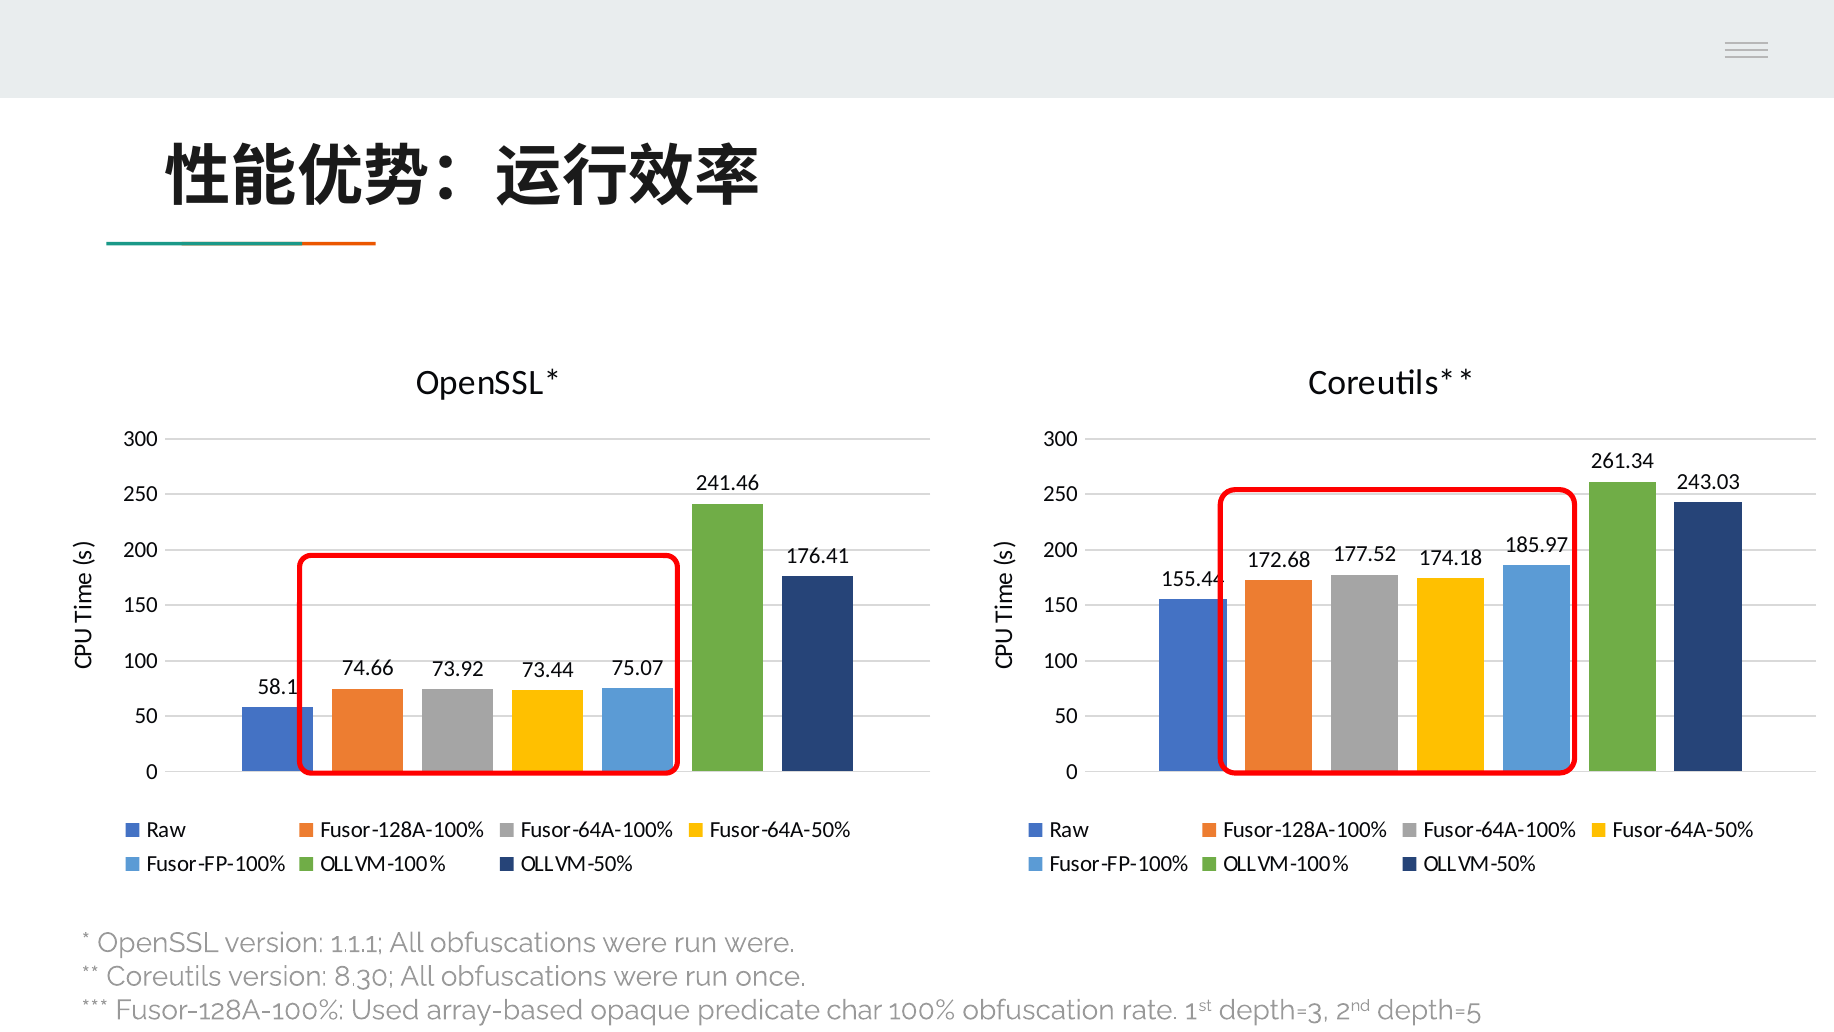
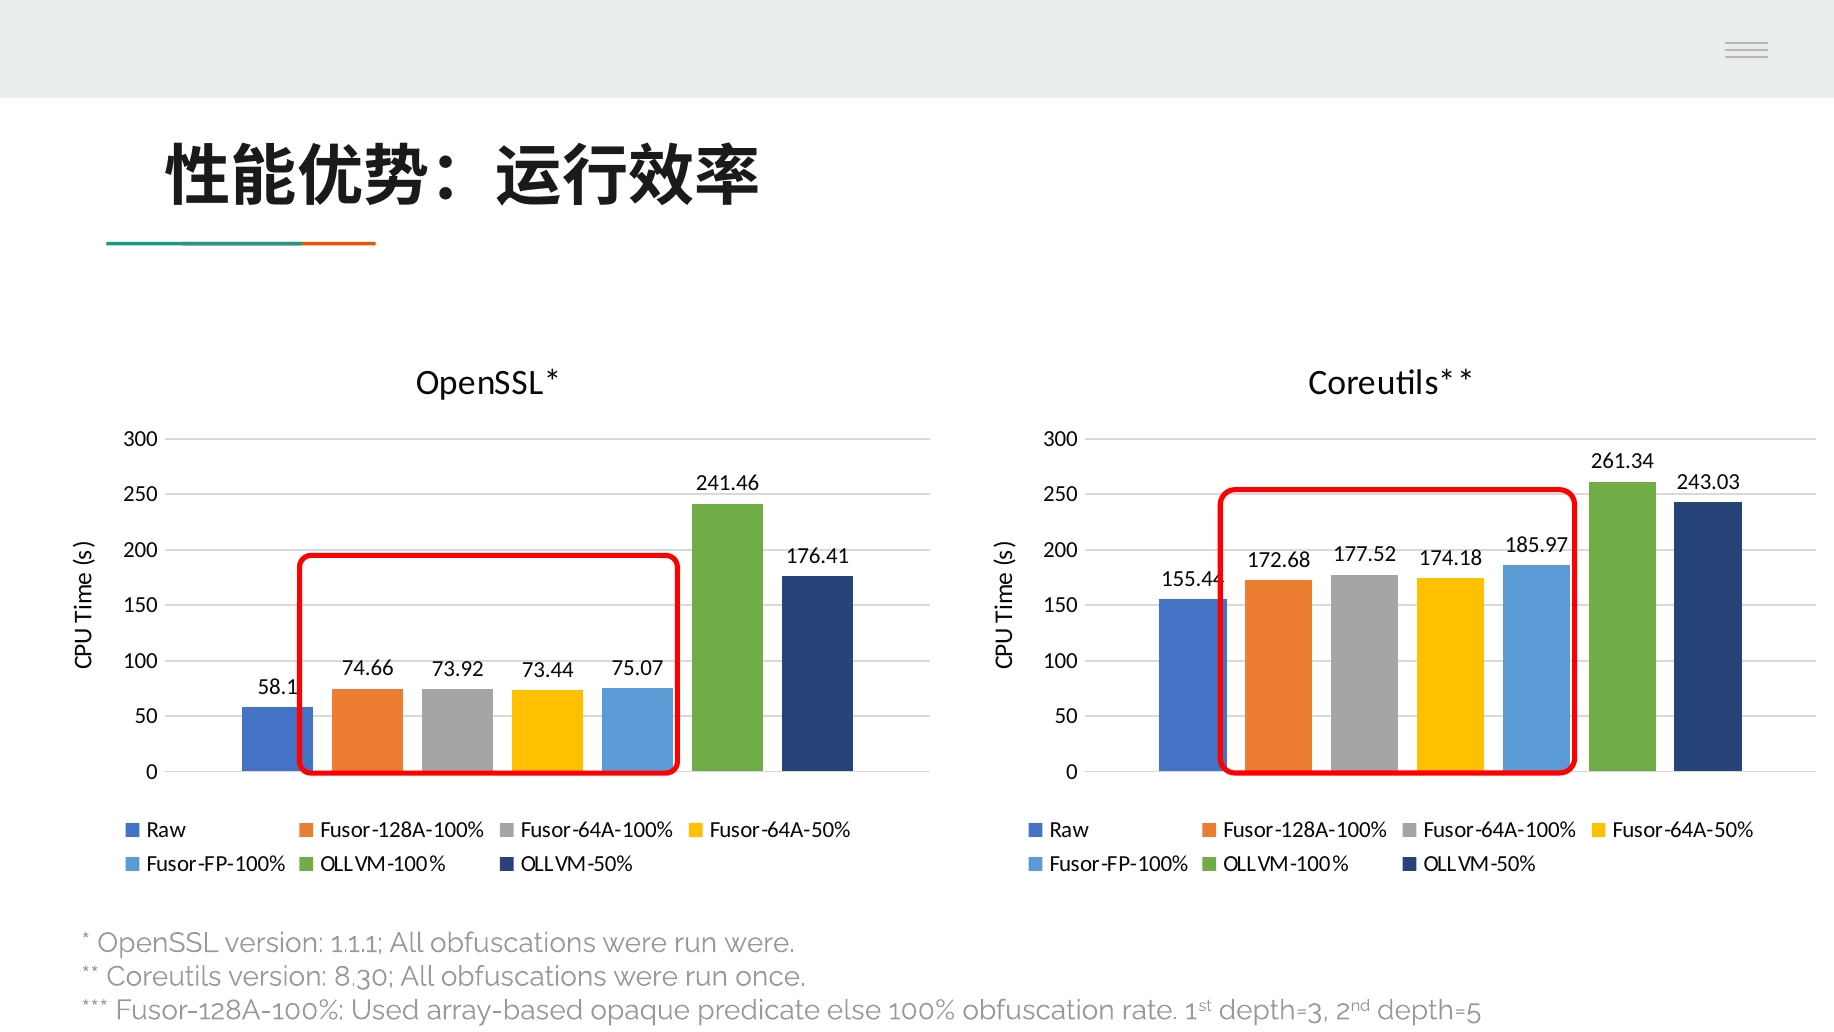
char: char -> else (854, 1010)
